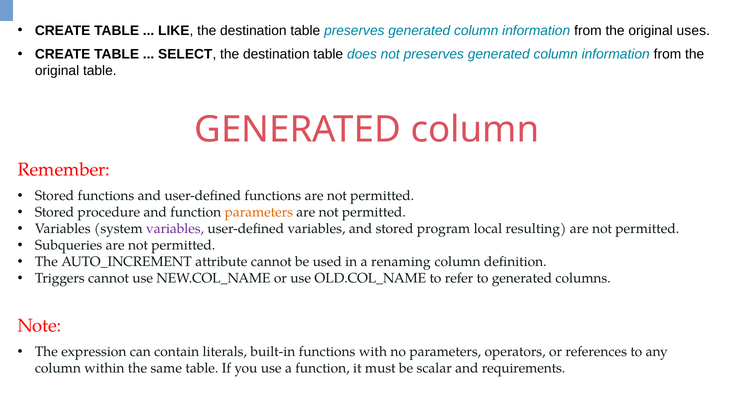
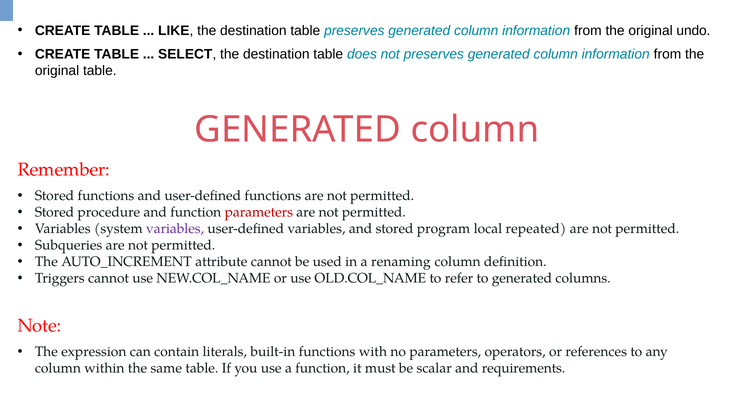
uses: uses -> undo (693, 31)
parameters colour: orange -> red (259, 212)
resulting: resulting -> repeated (536, 229)
